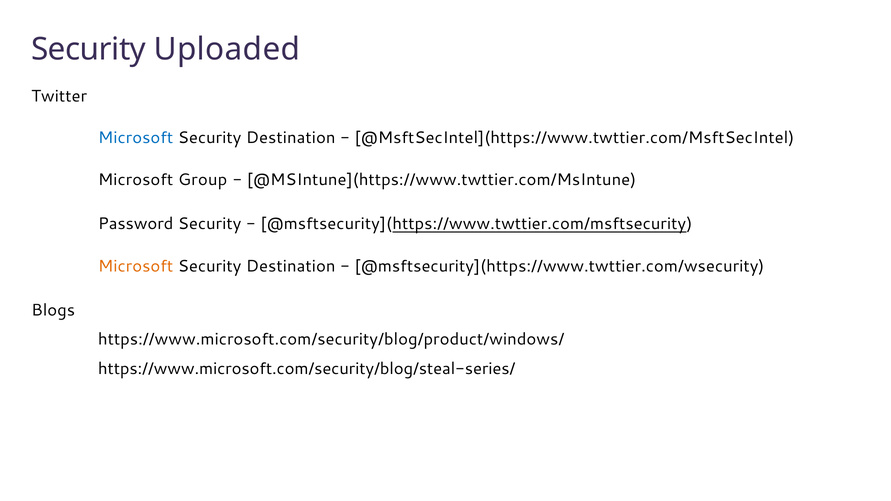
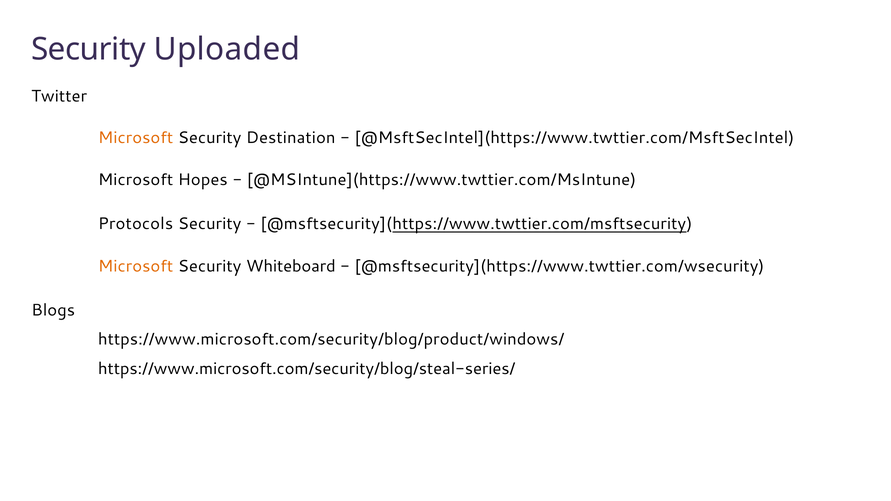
Microsoft colour: blue -> orange (136, 138)
Group: Group -> Hopes (203, 180)
Password: Password -> Protocols (136, 224)
Destination: Destination -> Whiteboard (291, 266)
